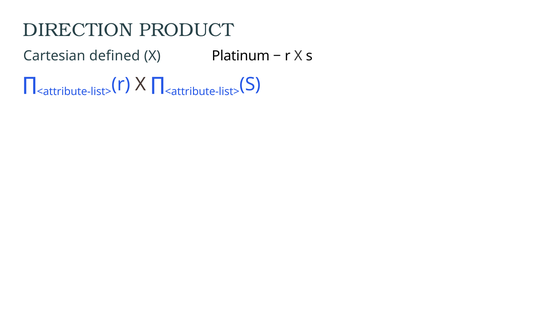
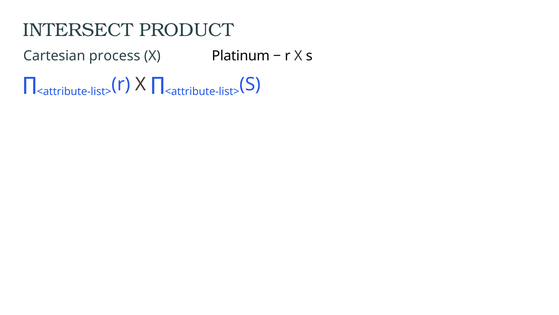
DIRECTION: DIRECTION -> INTERSECT (78, 30)
defined: defined -> process (115, 56)
